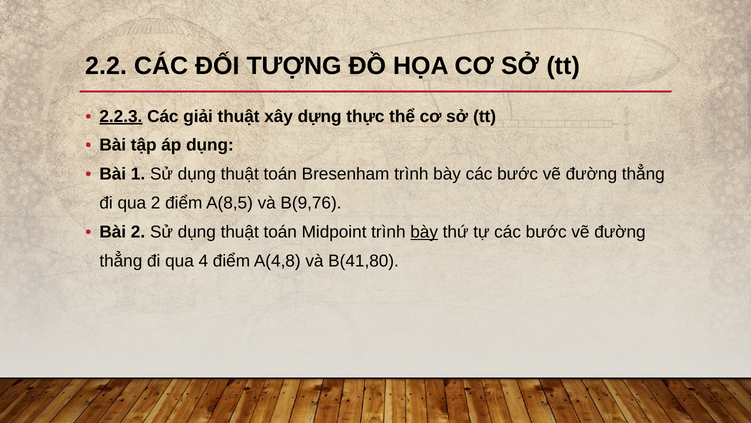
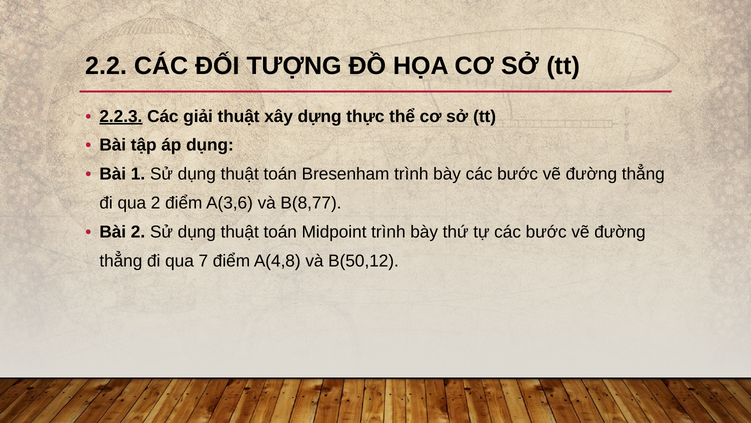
A(8,5: A(8,5 -> A(3,6 (230, 203)
B(9,76: B(9,76 -> B(8,77 (311, 203)
bày underline: present -> none (424, 232)
4: 4 -> 7 (203, 261)
B(41,80: B(41,80 -> B(50,12 (364, 261)
